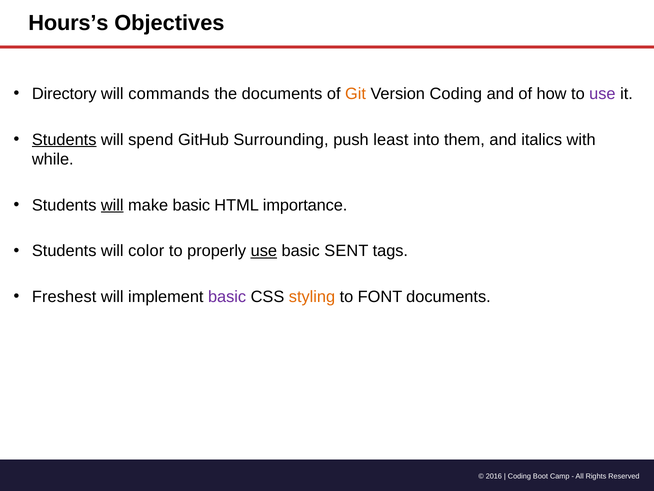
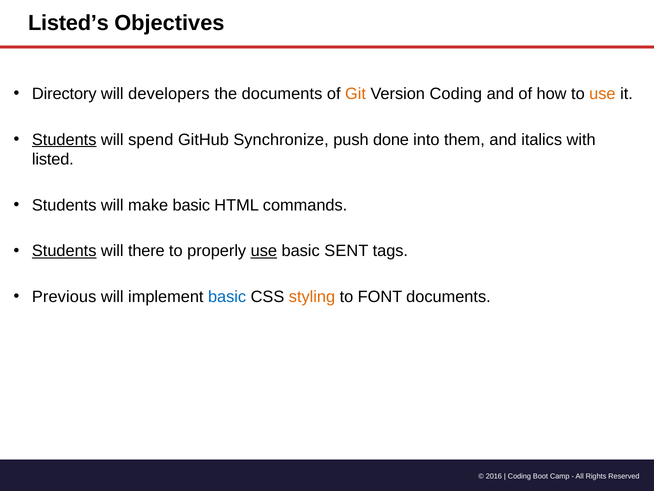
Hours’s: Hours’s -> Listed’s (68, 23)
commands: commands -> developers (169, 94)
use colour: purple -> orange (602, 94)
Surrounding: Surrounding -> Synchronize (281, 140)
least: least -> done (391, 140)
while: while -> listed (53, 159)
will underline: present -> none (112, 205)
importance: importance -> commands (305, 205)
Students underline: none -> present (64, 251)
color: color -> there (146, 251)
Freshest: Freshest -> Previous (64, 296)
basic colour: purple -> blue (227, 296)
